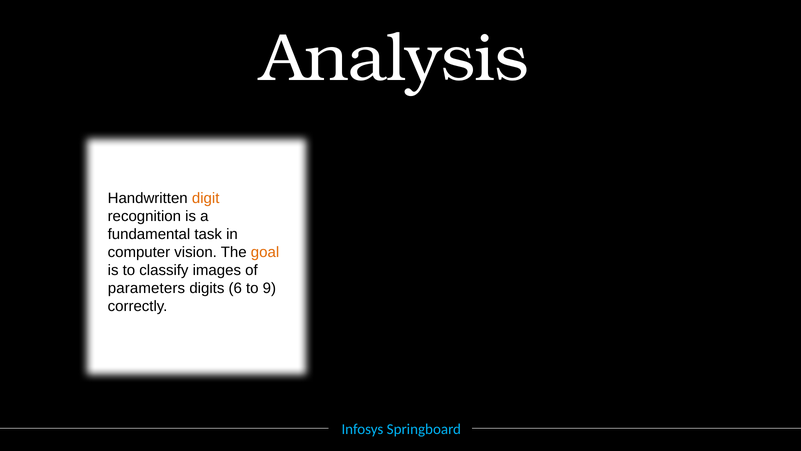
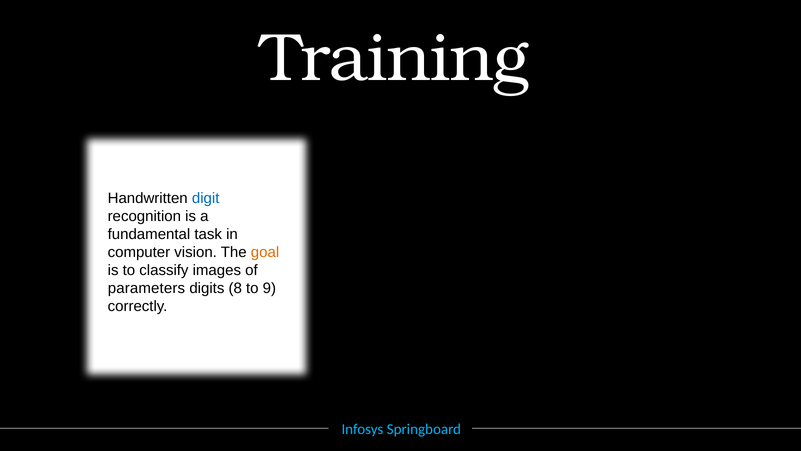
Analysis: Analysis -> Training (395, 58)
digit colour: orange -> blue (206, 198)
6: 6 -> 8 (235, 288)
